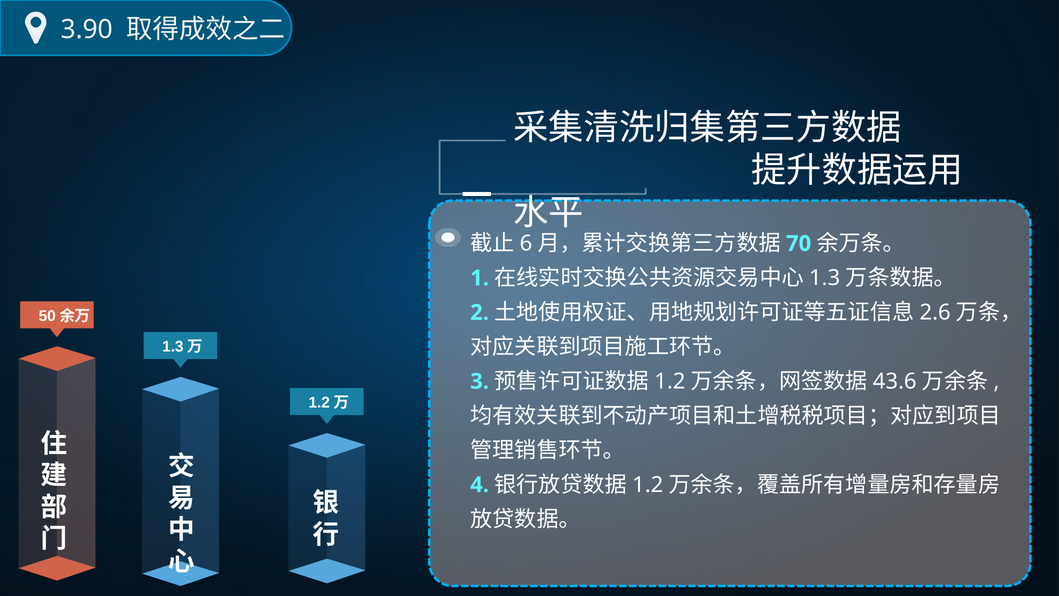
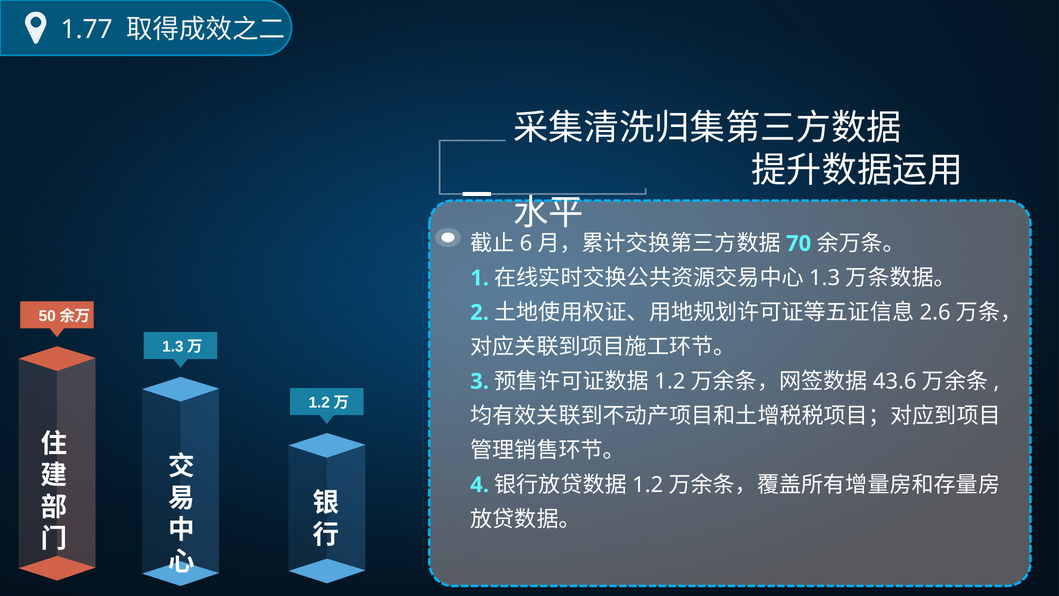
3.90: 3.90 -> 1.77 (87, 29)
